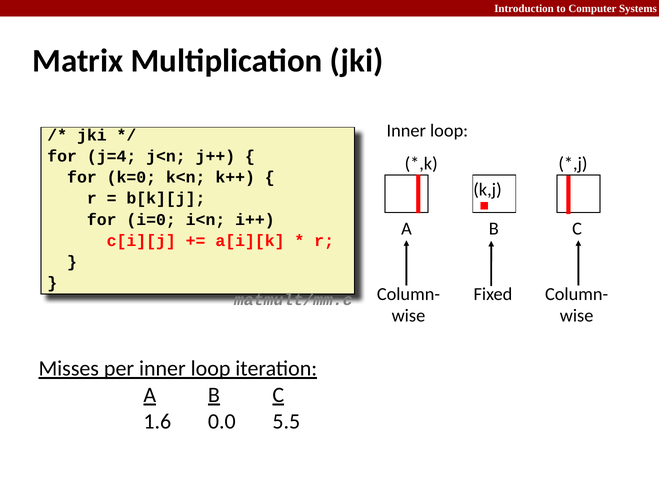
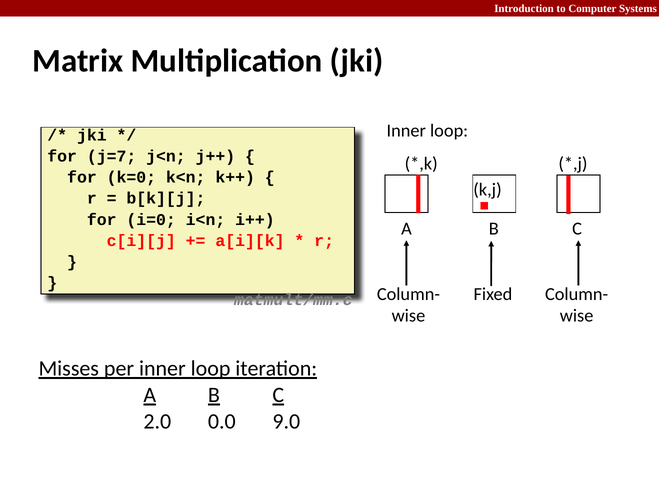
j=4: j=4 -> j=7 (112, 156)
1.6: 1.6 -> 2.0 (157, 422)
5.5: 5.5 -> 9.0 (286, 422)
